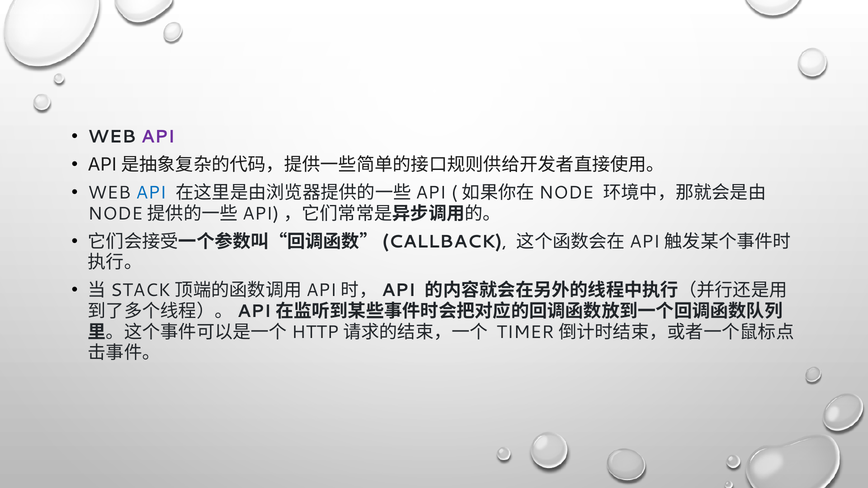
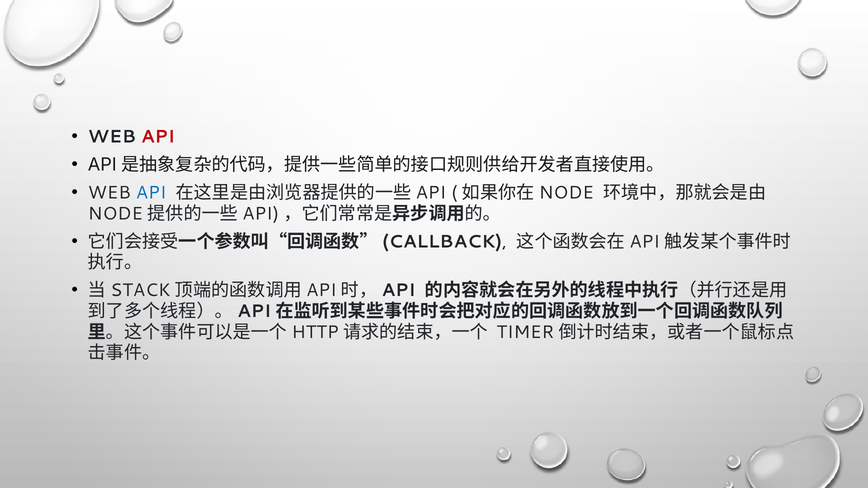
API colour: purple -> red (158, 137)
